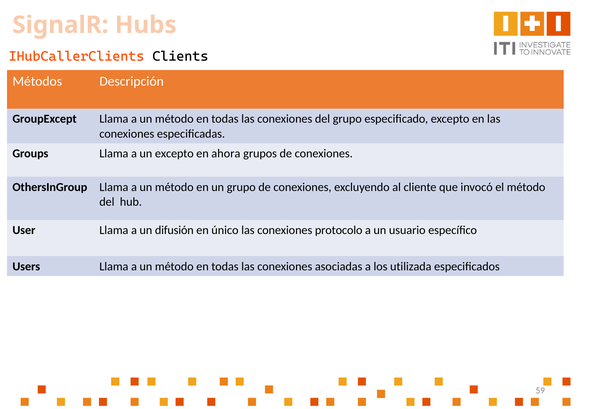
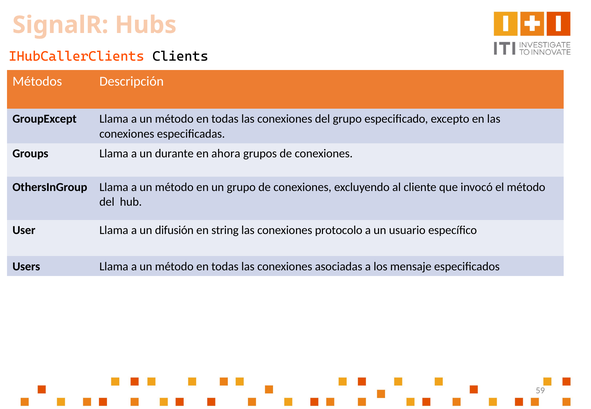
un excepto: excepto -> durante (174, 154)
único: único -> string (225, 230)
utilizada: utilizada -> mensaje (411, 267)
